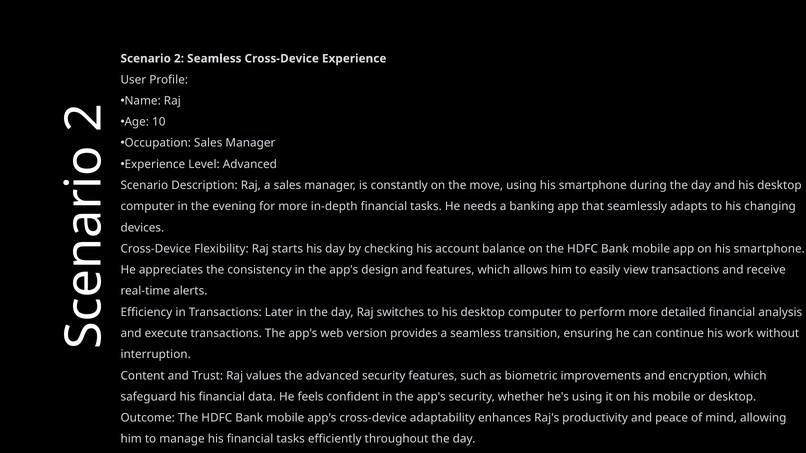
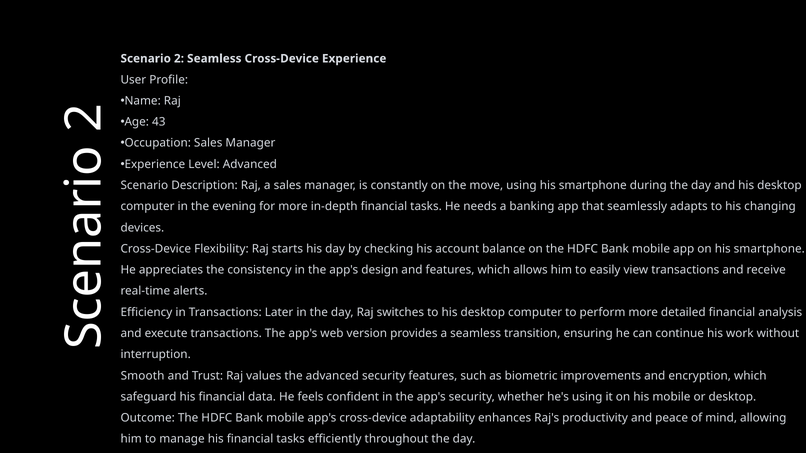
10: 10 -> 43 (159, 122)
Content: Content -> Smooth (143, 376)
